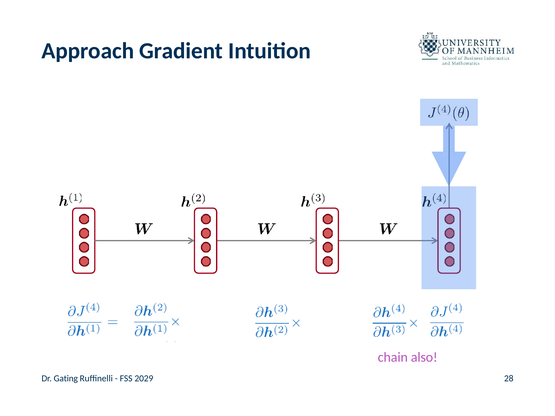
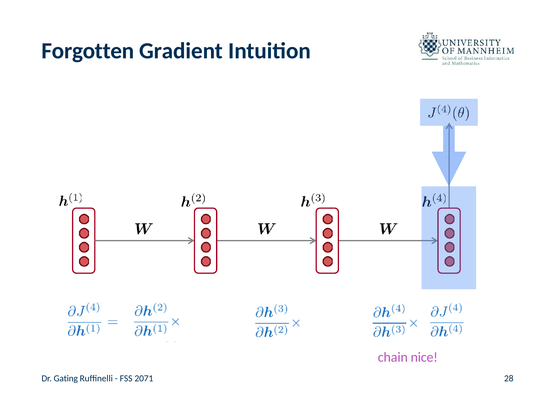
Approach: Approach -> Forgotten (88, 51)
also: also -> nice (424, 357)
2029: 2029 -> 2071 (144, 379)
